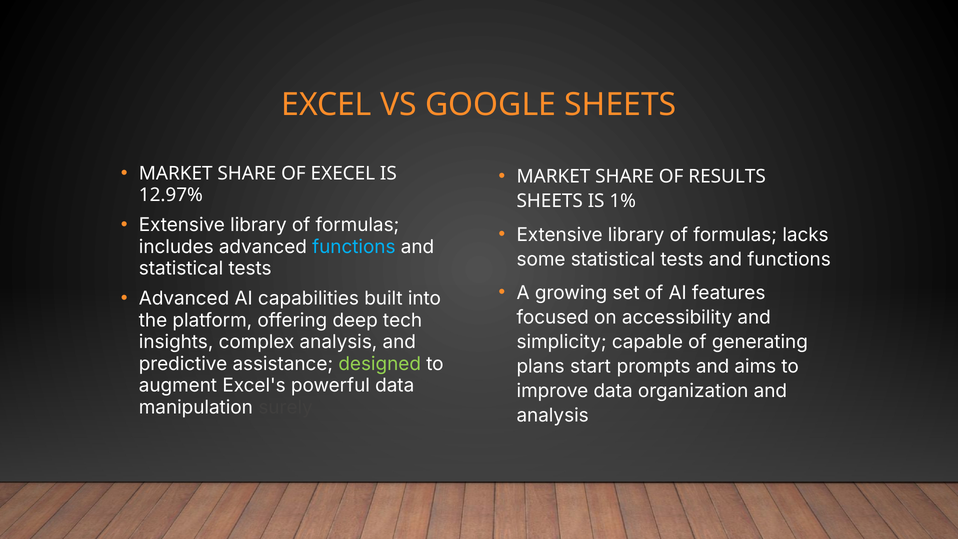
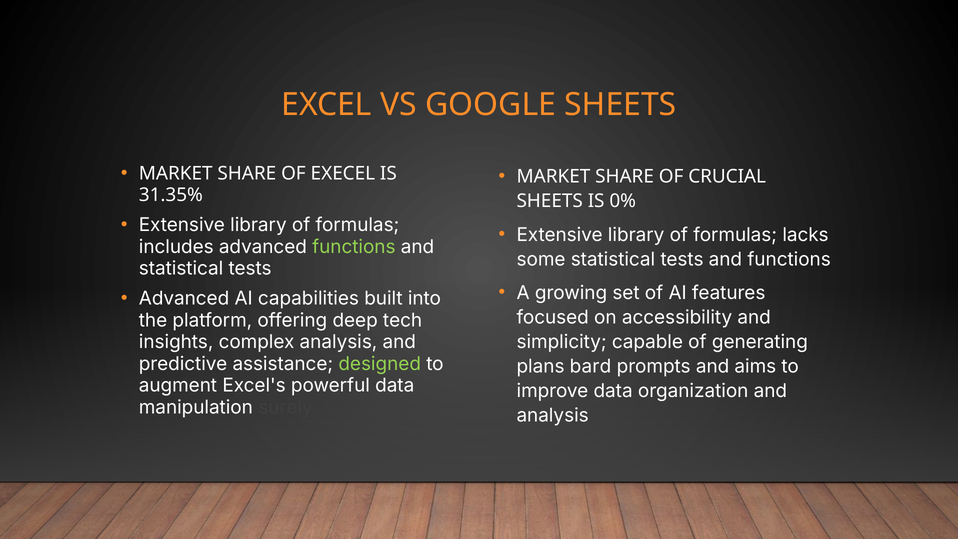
RESULTS: RESULTS -> CRUCIAL (727, 177)
12.97%: 12.97% -> 31.35% (171, 195)
1%: 1% -> 0% (623, 201)
functions colour: light blue -> light green (354, 247)
start: start -> bard (590, 366)
